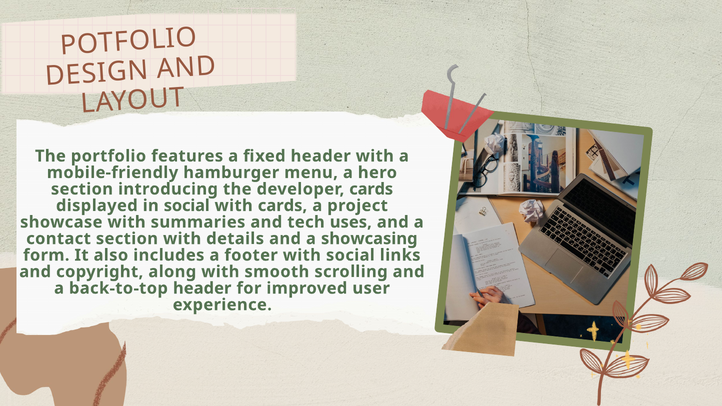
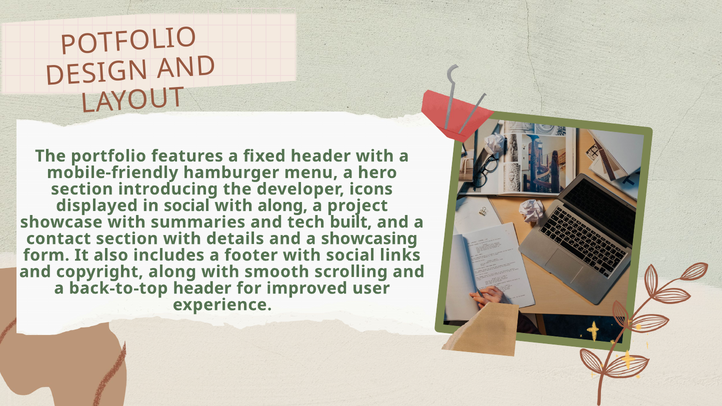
developer cards: cards -> icons (371, 189)
with cards: cards -> along (283, 206)
uses: uses -> built (351, 222)
